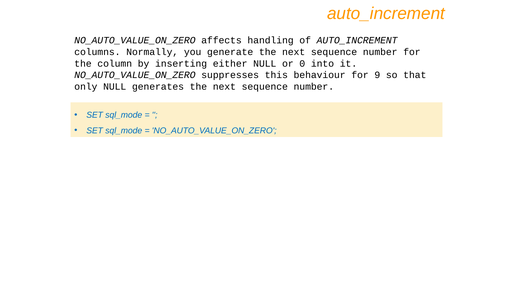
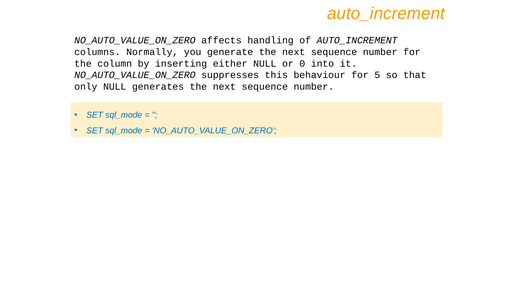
9: 9 -> 5 (377, 75)
